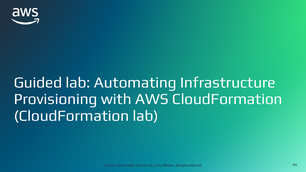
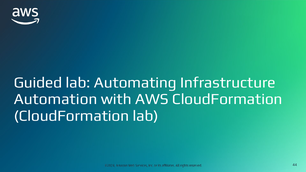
Provisioning: Provisioning -> Automation (56, 99)
